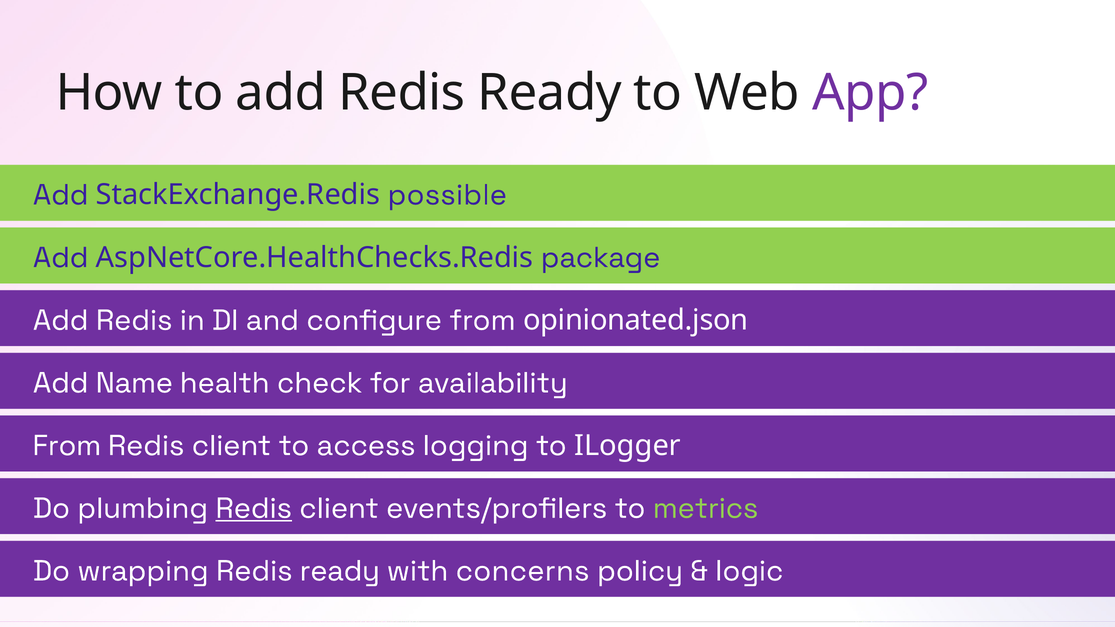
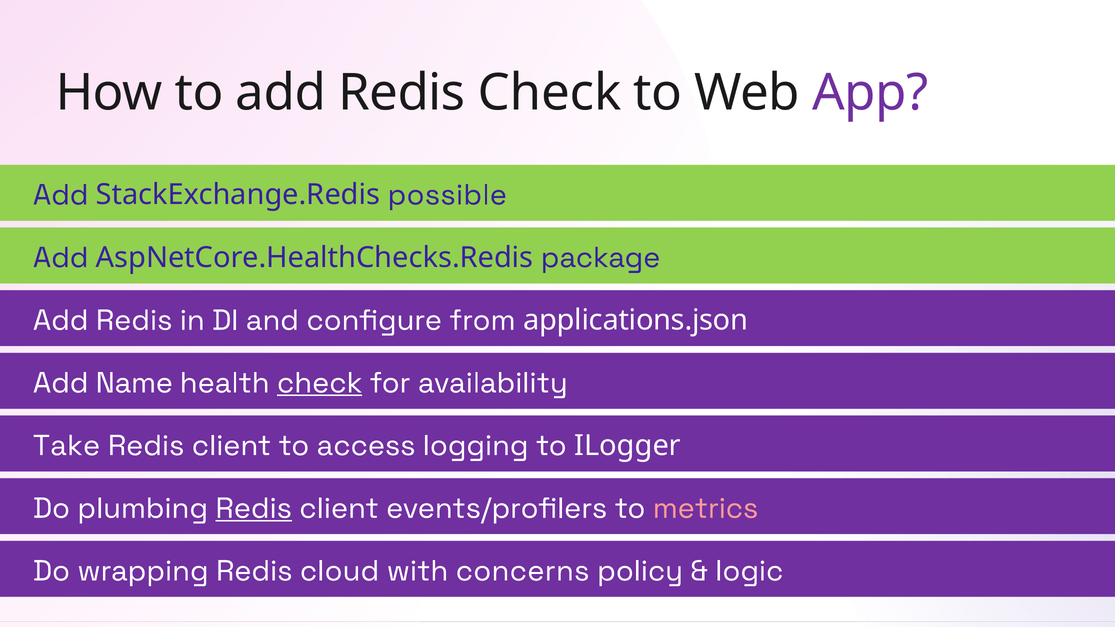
add Redis Ready: Ready -> Check (549, 93)
opinionated.json: opinionated.json -> applications.json (636, 320)
check underline: none -> present (320, 383)
From: From -> Take (67, 446)
metrics colour: light green -> pink (706, 508)
wrapping Redis ready: ready -> cloud (340, 571)
